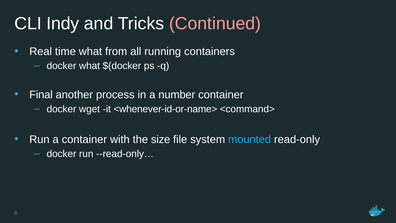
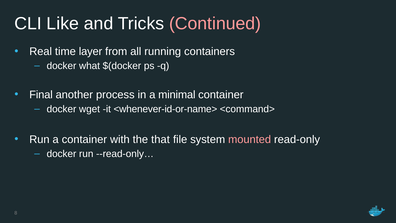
Indy: Indy -> Like (63, 24)
time what: what -> layer (91, 51)
number: number -> minimal (177, 95)
size: size -> that (161, 139)
mounted colour: light blue -> pink (250, 139)
